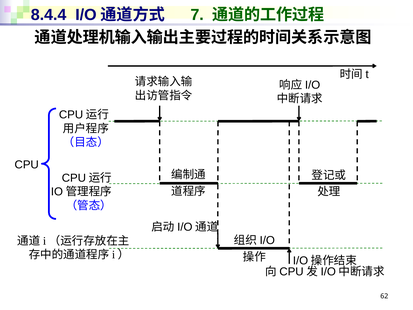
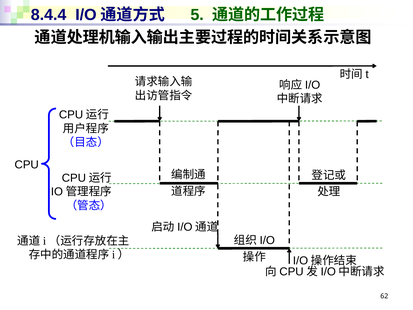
7: 7 -> 5 (197, 15)
